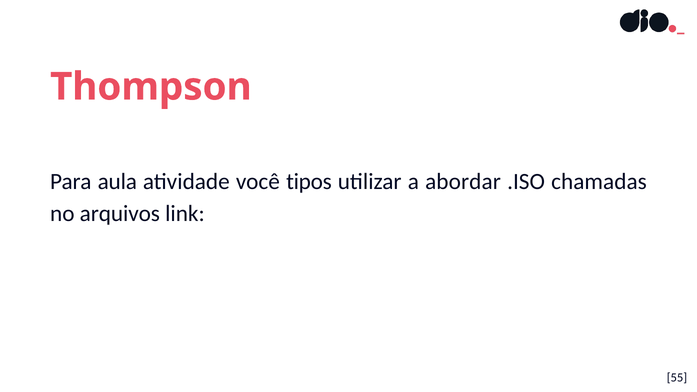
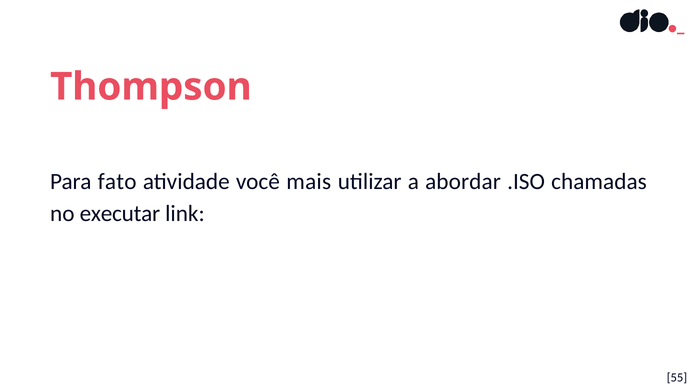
aula: aula -> fato (117, 182)
tipos: tipos -> mais (309, 182)
arquivos: arquivos -> executar (120, 214)
